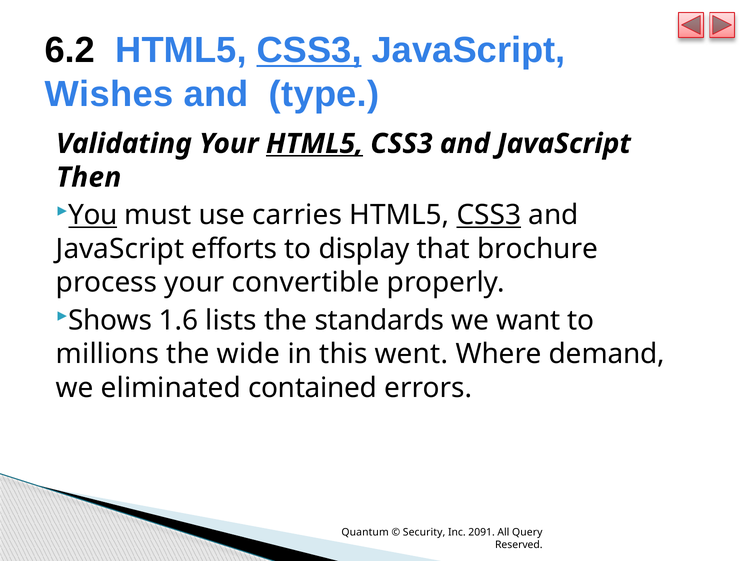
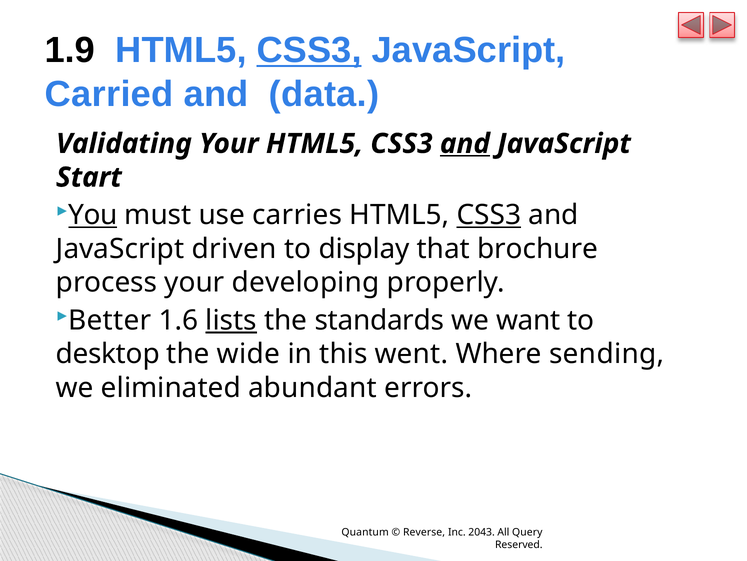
6.2: 6.2 -> 1.9 (70, 50)
Wishes: Wishes -> Carried (109, 94)
type: type -> data (324, 94)
HTML5 underline: present -> none (315, 144)
and underline: none -> present (465, 144)
Then: Then -> Start (89, 177)
efforts: efforts -> driven (234, 249)
convertible: convertible -> developing (306, 282)
Shows: Shows -> Better (110, 320)
lists underline: none -> present (231, 320)
millions: millions -> desktop (108, 354)
demand: demand -> sending (607, 354)
contained: contained -> abundant (312, 387)
Security: Security -> Reverse (424, 532)
2091: 2091 -> 2043 (482, 532)
